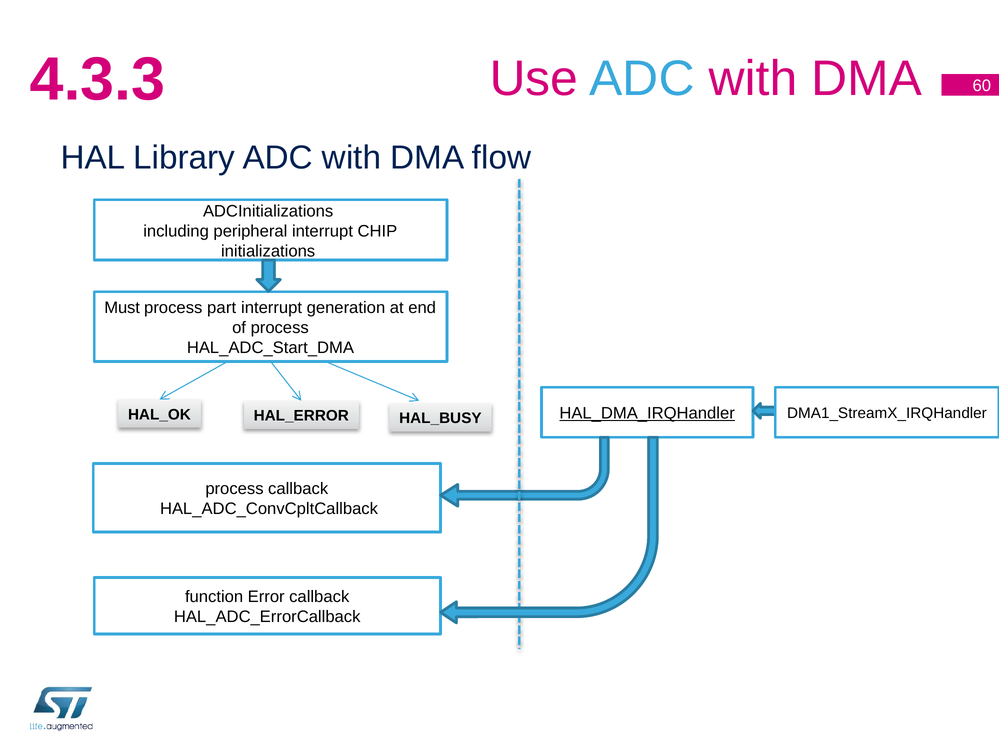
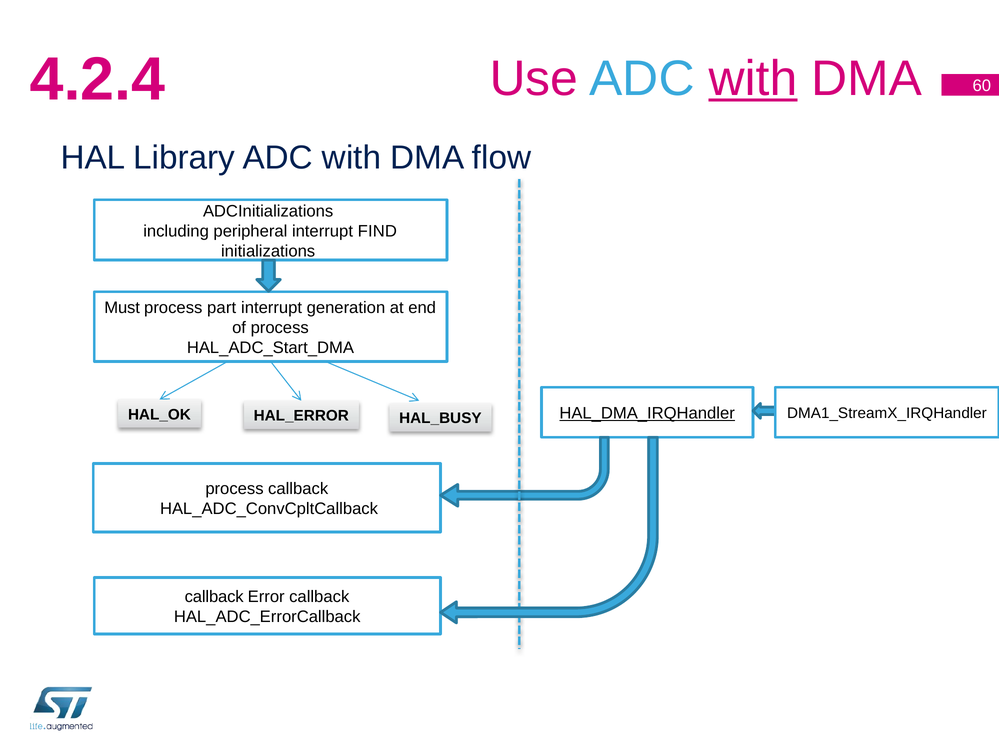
4.3.3: 4.3.3 -> 4.2.4 (97, 79)
with underline: none -> present (753, 79)
CHIP: CHIP -> FIND (377, 231)
function: function -> callback (214, 597)
